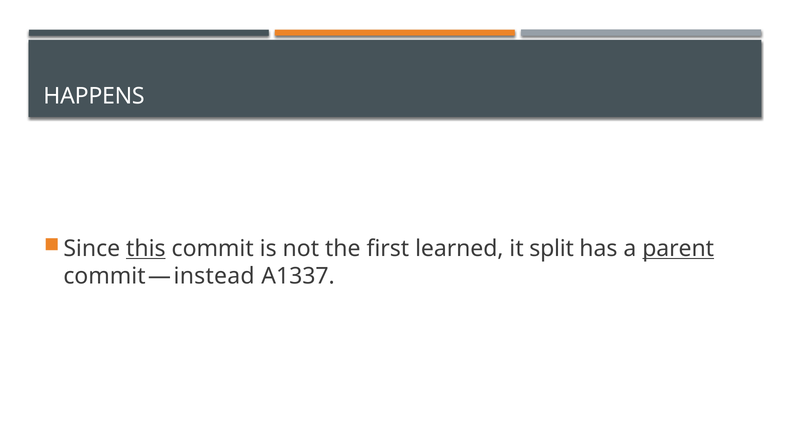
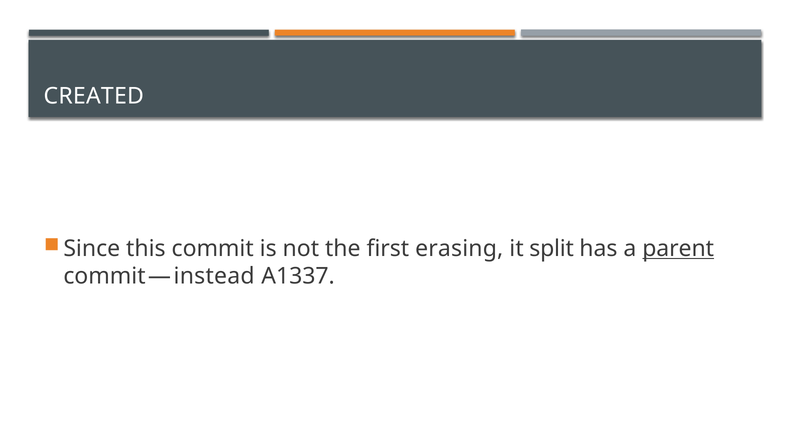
HAPPENS: HAPPENS -> CREATED (94, 96)
this underline: present -> none (146, 248)
learned: learned -> erasing (459, 248)
